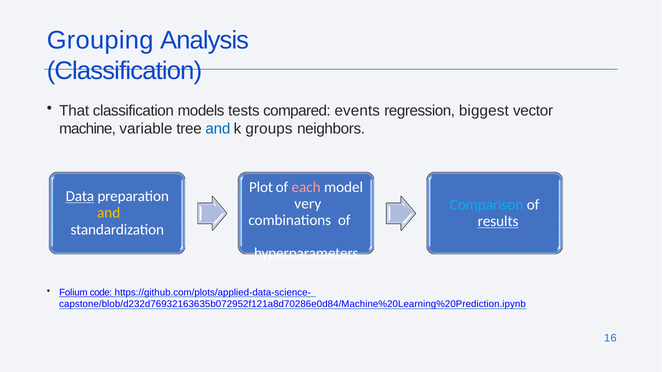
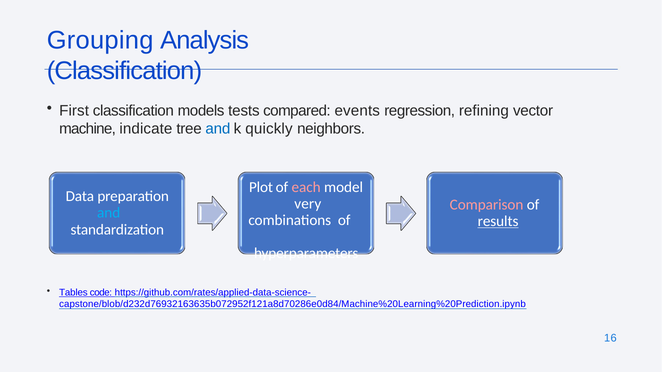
That: That -> First (74, 111)
biggest: biggest -> refining (484, 111)
variable: variable -> indicate (146, 129)
groups: groups -> quickly (269, 129)
Data underline: present -> none (80, 196)
Comparison colour: light blue -> pink (487, 205)
and colour: yellow -> light blue (109, 213)
Folium: Folium -> Tables (73, 293)
https://github.com/plots/applied-data-science-: https://github.com/plots/applied-data-science- -> https://github.com/rates/applied-data-science- (213, 293)
